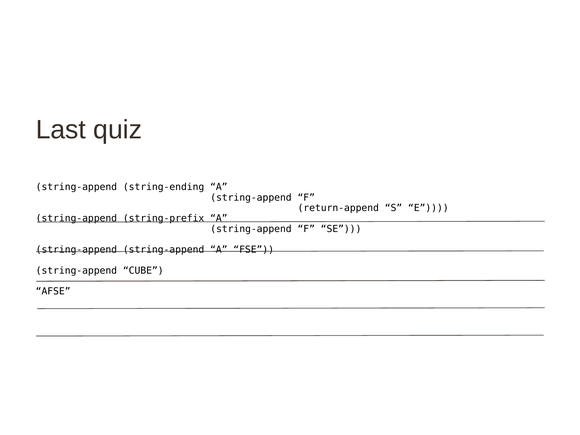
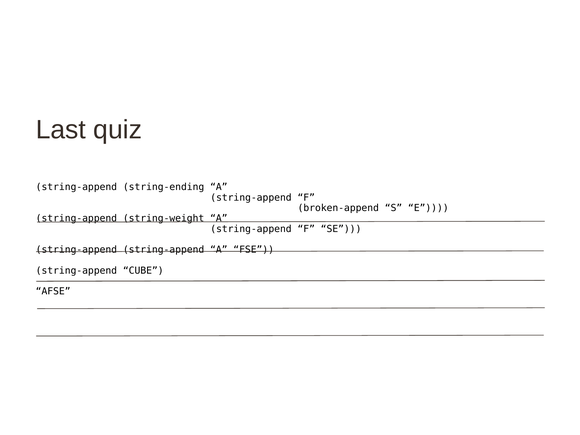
return-append: return-append -> broken-append (338, 208)
string-prefix: string-prefix -> string-weight (164, 218)
